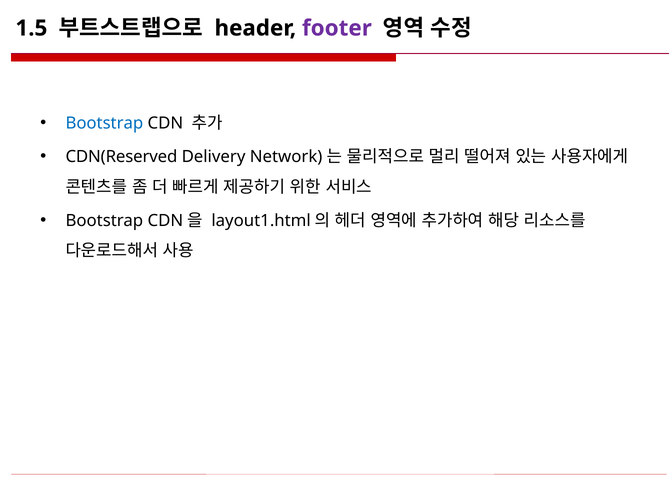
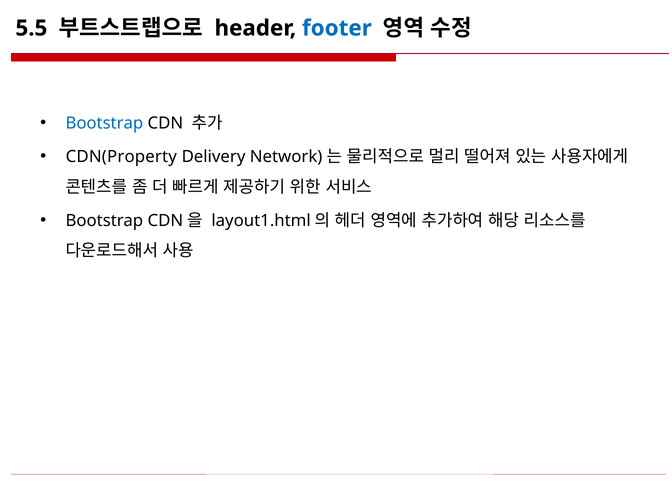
1.5: 1.5 -> 5.5 (31, 28)
footer colour: purple -> blue (337, 28)
CDN(Reserved: CDN(Reserved -> CDN(Property (121, 157)
